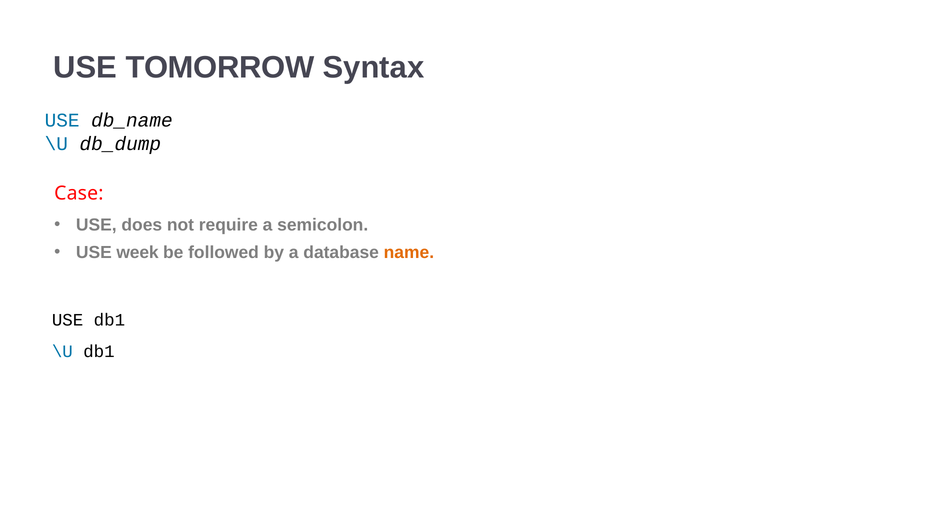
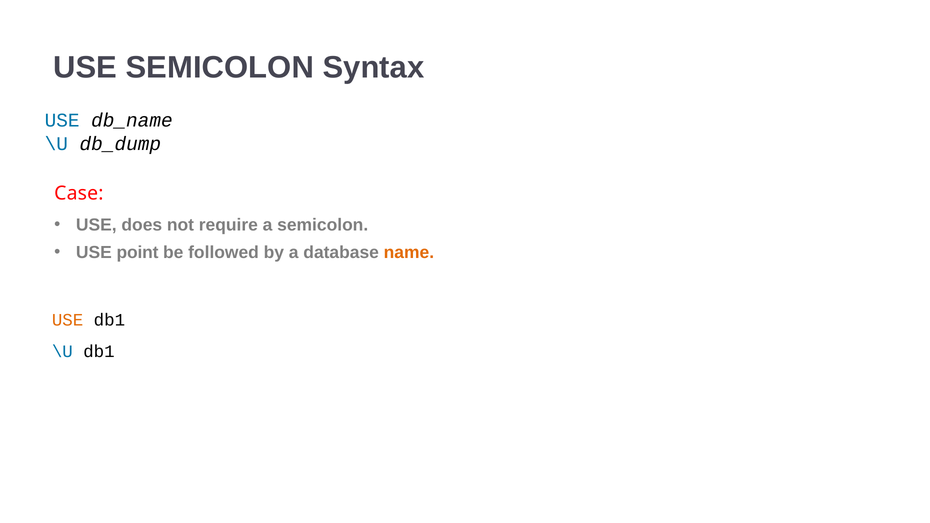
USE TOMORROW: TOMORROW -> SEMICOLON (220, 67)
week: week -> point (138, 253)
USE colour: black -> orange (68, 320)
